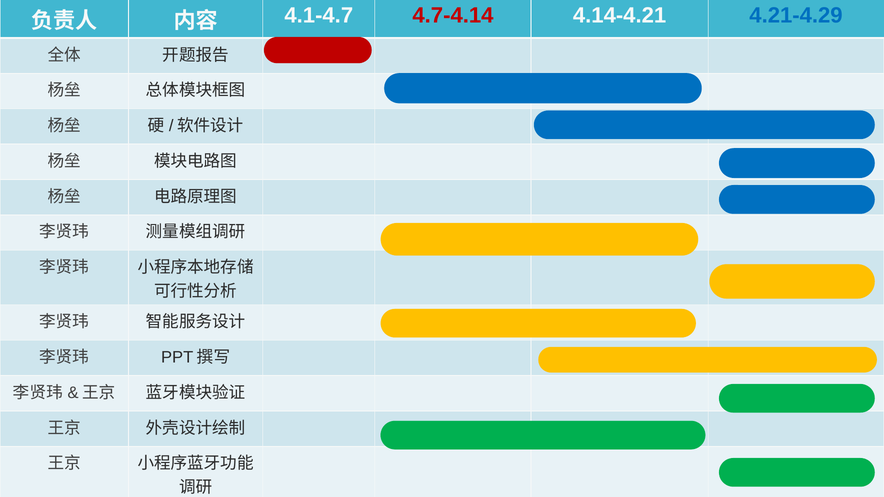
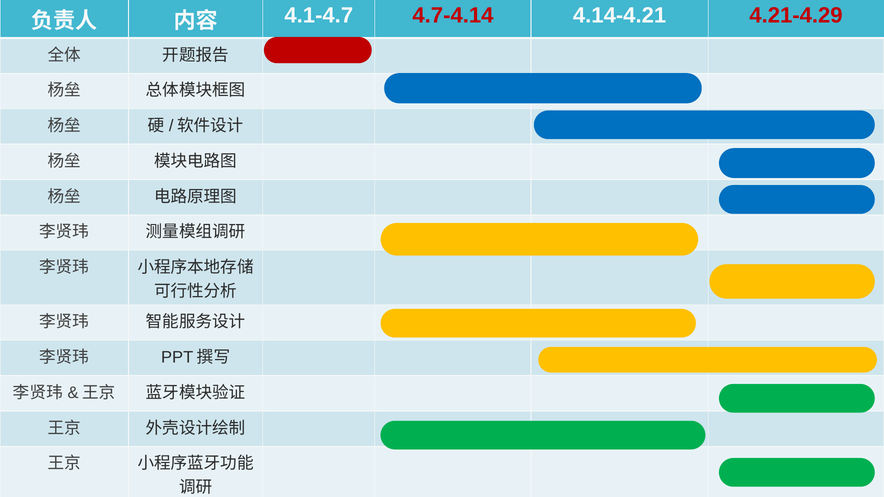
4.21-4.29 colour: blue -> red (796, 15)
